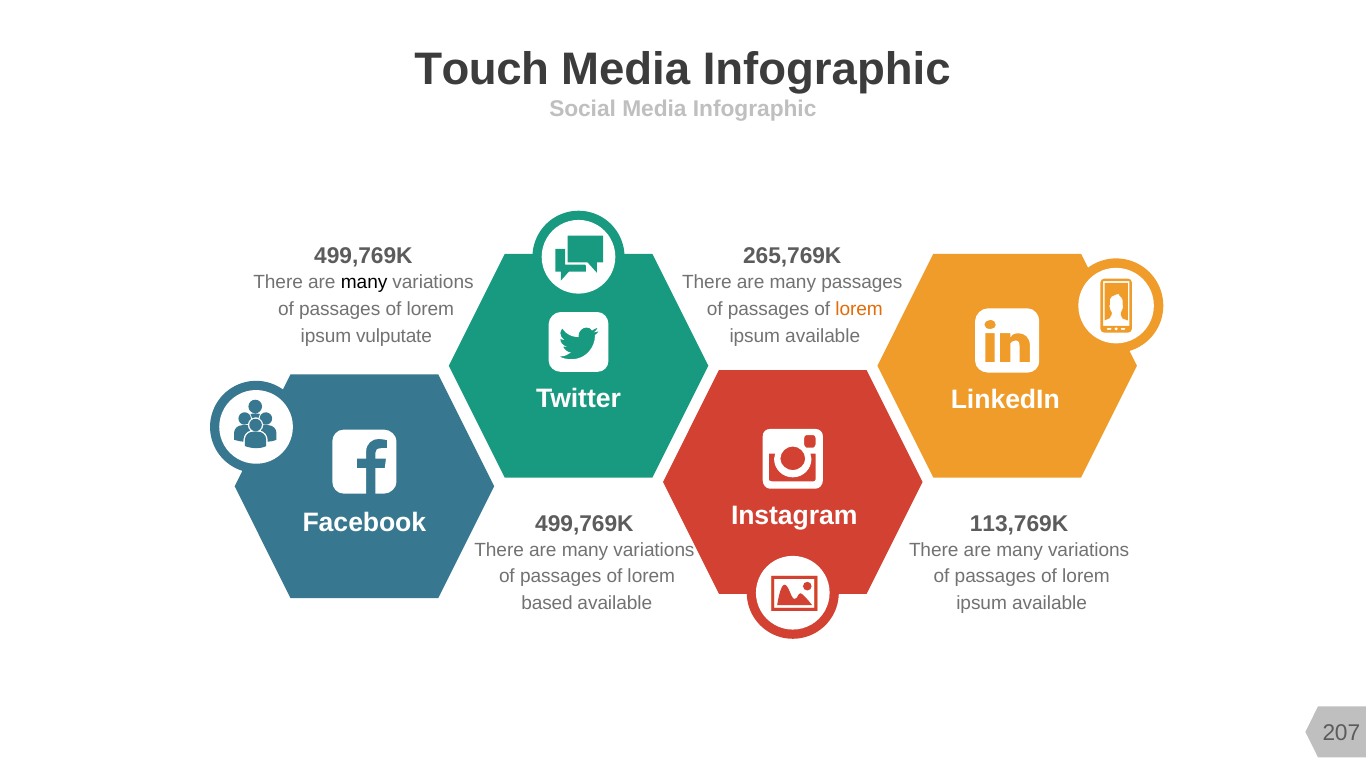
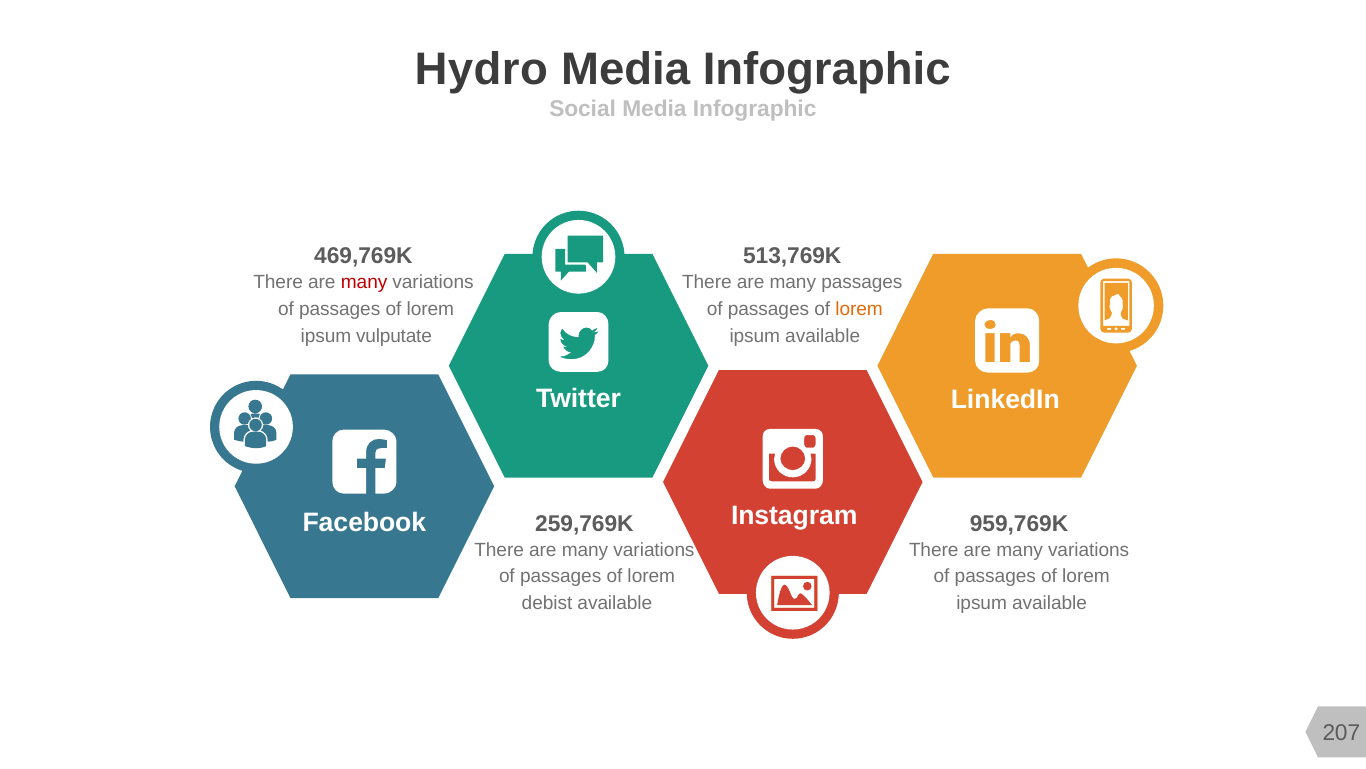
Touch: Touch -> Hydro (481, 70)
499,769K: 499,769K -> 469,769K (363, 256)
265,769K: 265,769K -> 513,769K (792, 256)
many colour: black -> red (364, 282)
499,769K: 499,769K -> 259,769K (584, 523)
113,769K: 113,769K -> 959,769K (1019, 523)
based: based -> debist (547, 603)
